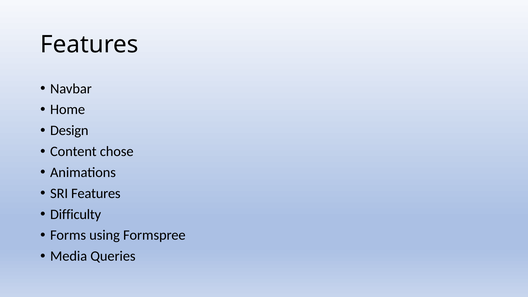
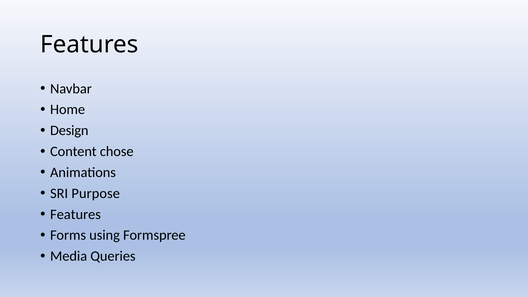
SRI Features: Features -> Purpose (96, 193)
Difficulty: Difficulty -> Features (76, 214)
